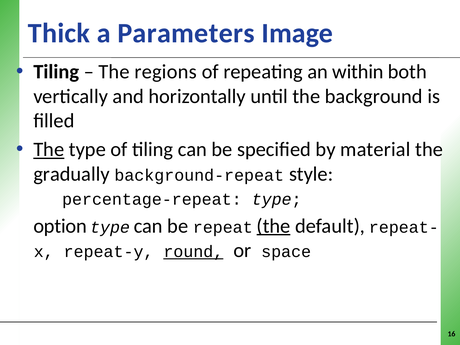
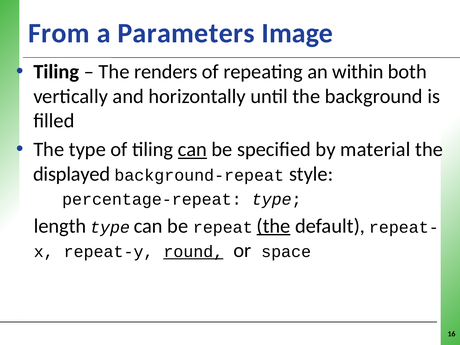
Thick: Thick -> From (59, 33)
regions: regions -> renders (166, 72)
The underline: present -> none (49, 150)
can underline: none -> present (192, 150)
gradually: gradually -> displayed (72, 174)
option: option -> length (60, 226)
